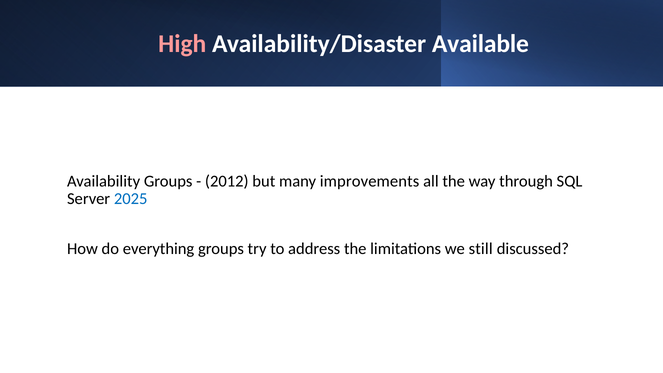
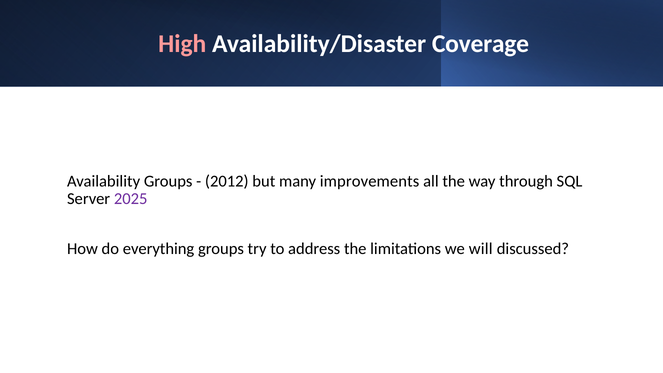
Available: Available -> Coverage (480, 44)
2025 colour: blue -> purple (131, 199)
still: still -> will (481, 248)
